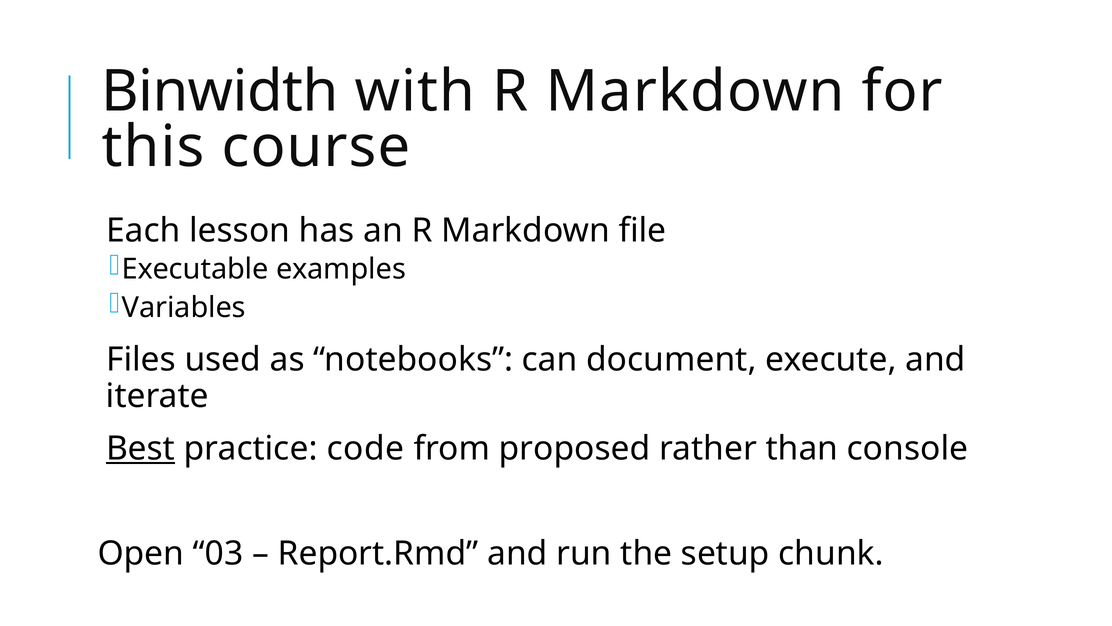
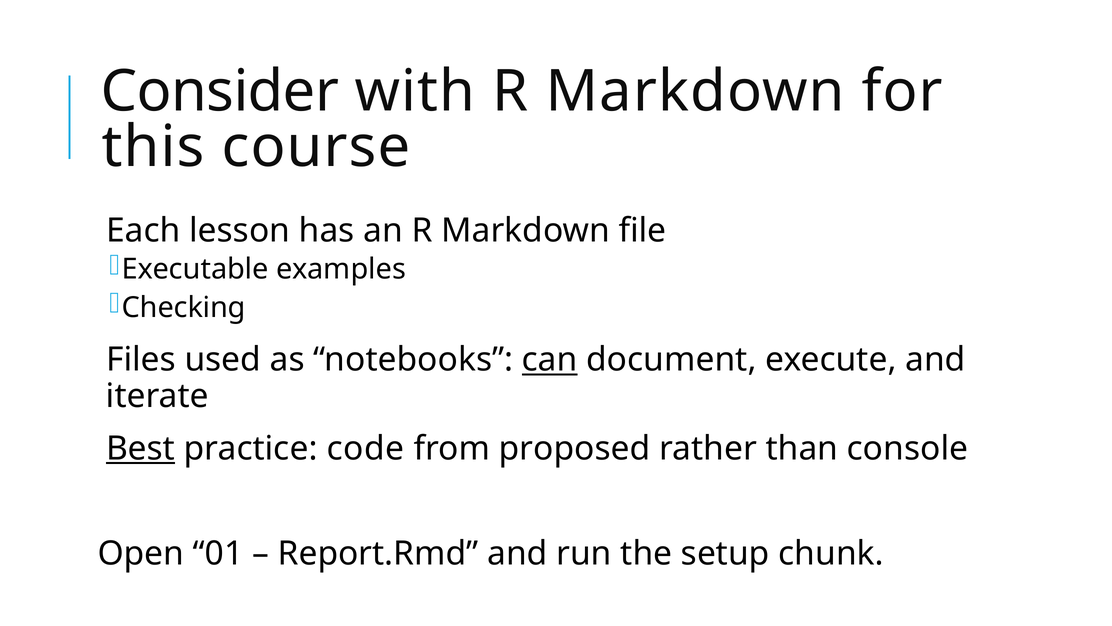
Binwidth: Binwidth -> Consider (220, 92)
Variables: Variables -> Checking (184, 307)
can underline: none -> present (550, 360)
03: 03 -> 01 (218, 553)
